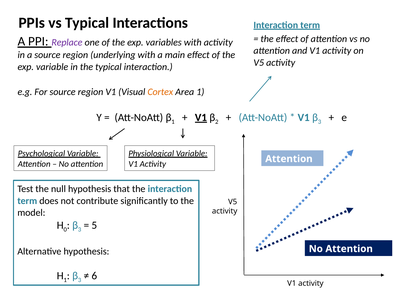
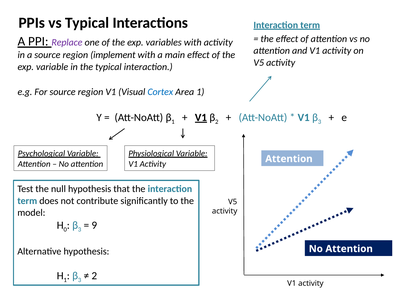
underlying: underlying -> implement (113, 55)
Cortex colour: orange -> blue (160, 92)
5: 5 -> 9 (94, 225)
6: 6 -> 2 (94, 275)
